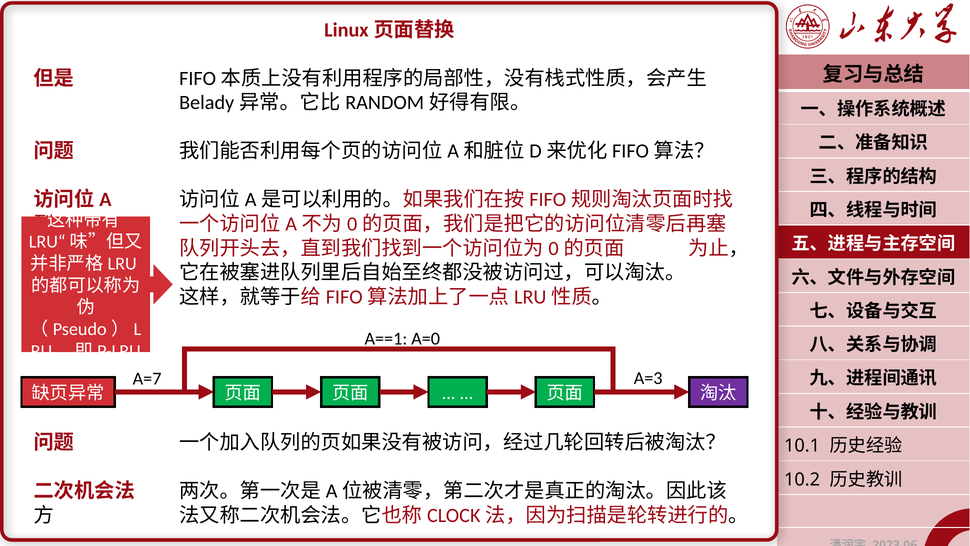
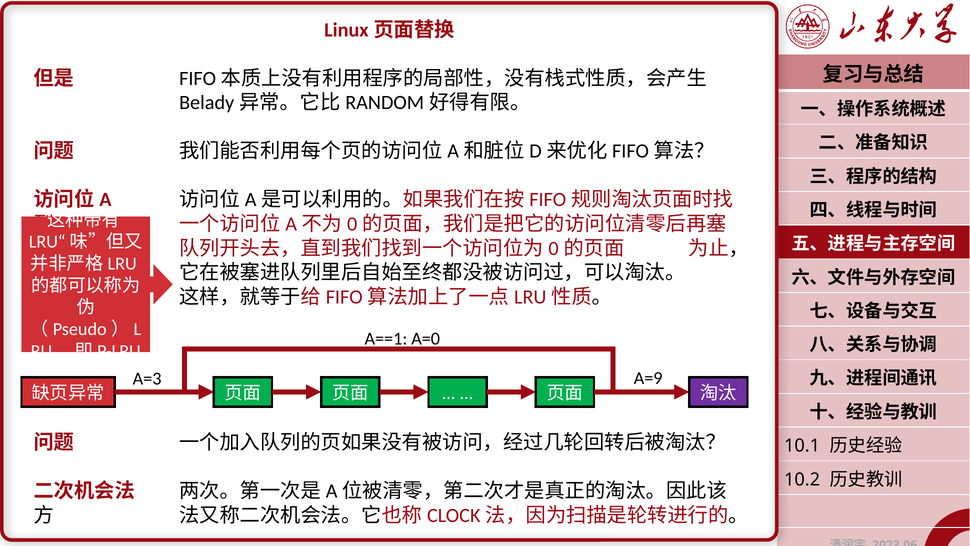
A=3: A=3 -> A=9 (648, 378)
A=7: A=7 -> A=3 (147, 378)
